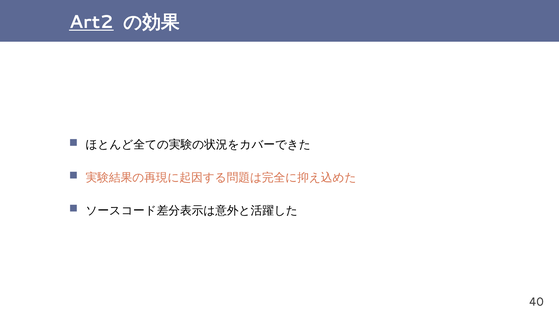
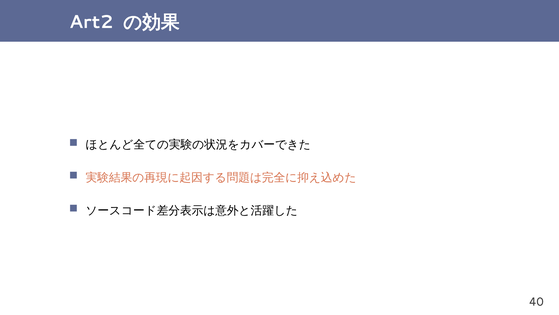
Art2 underline: present -> none (91, 22)
